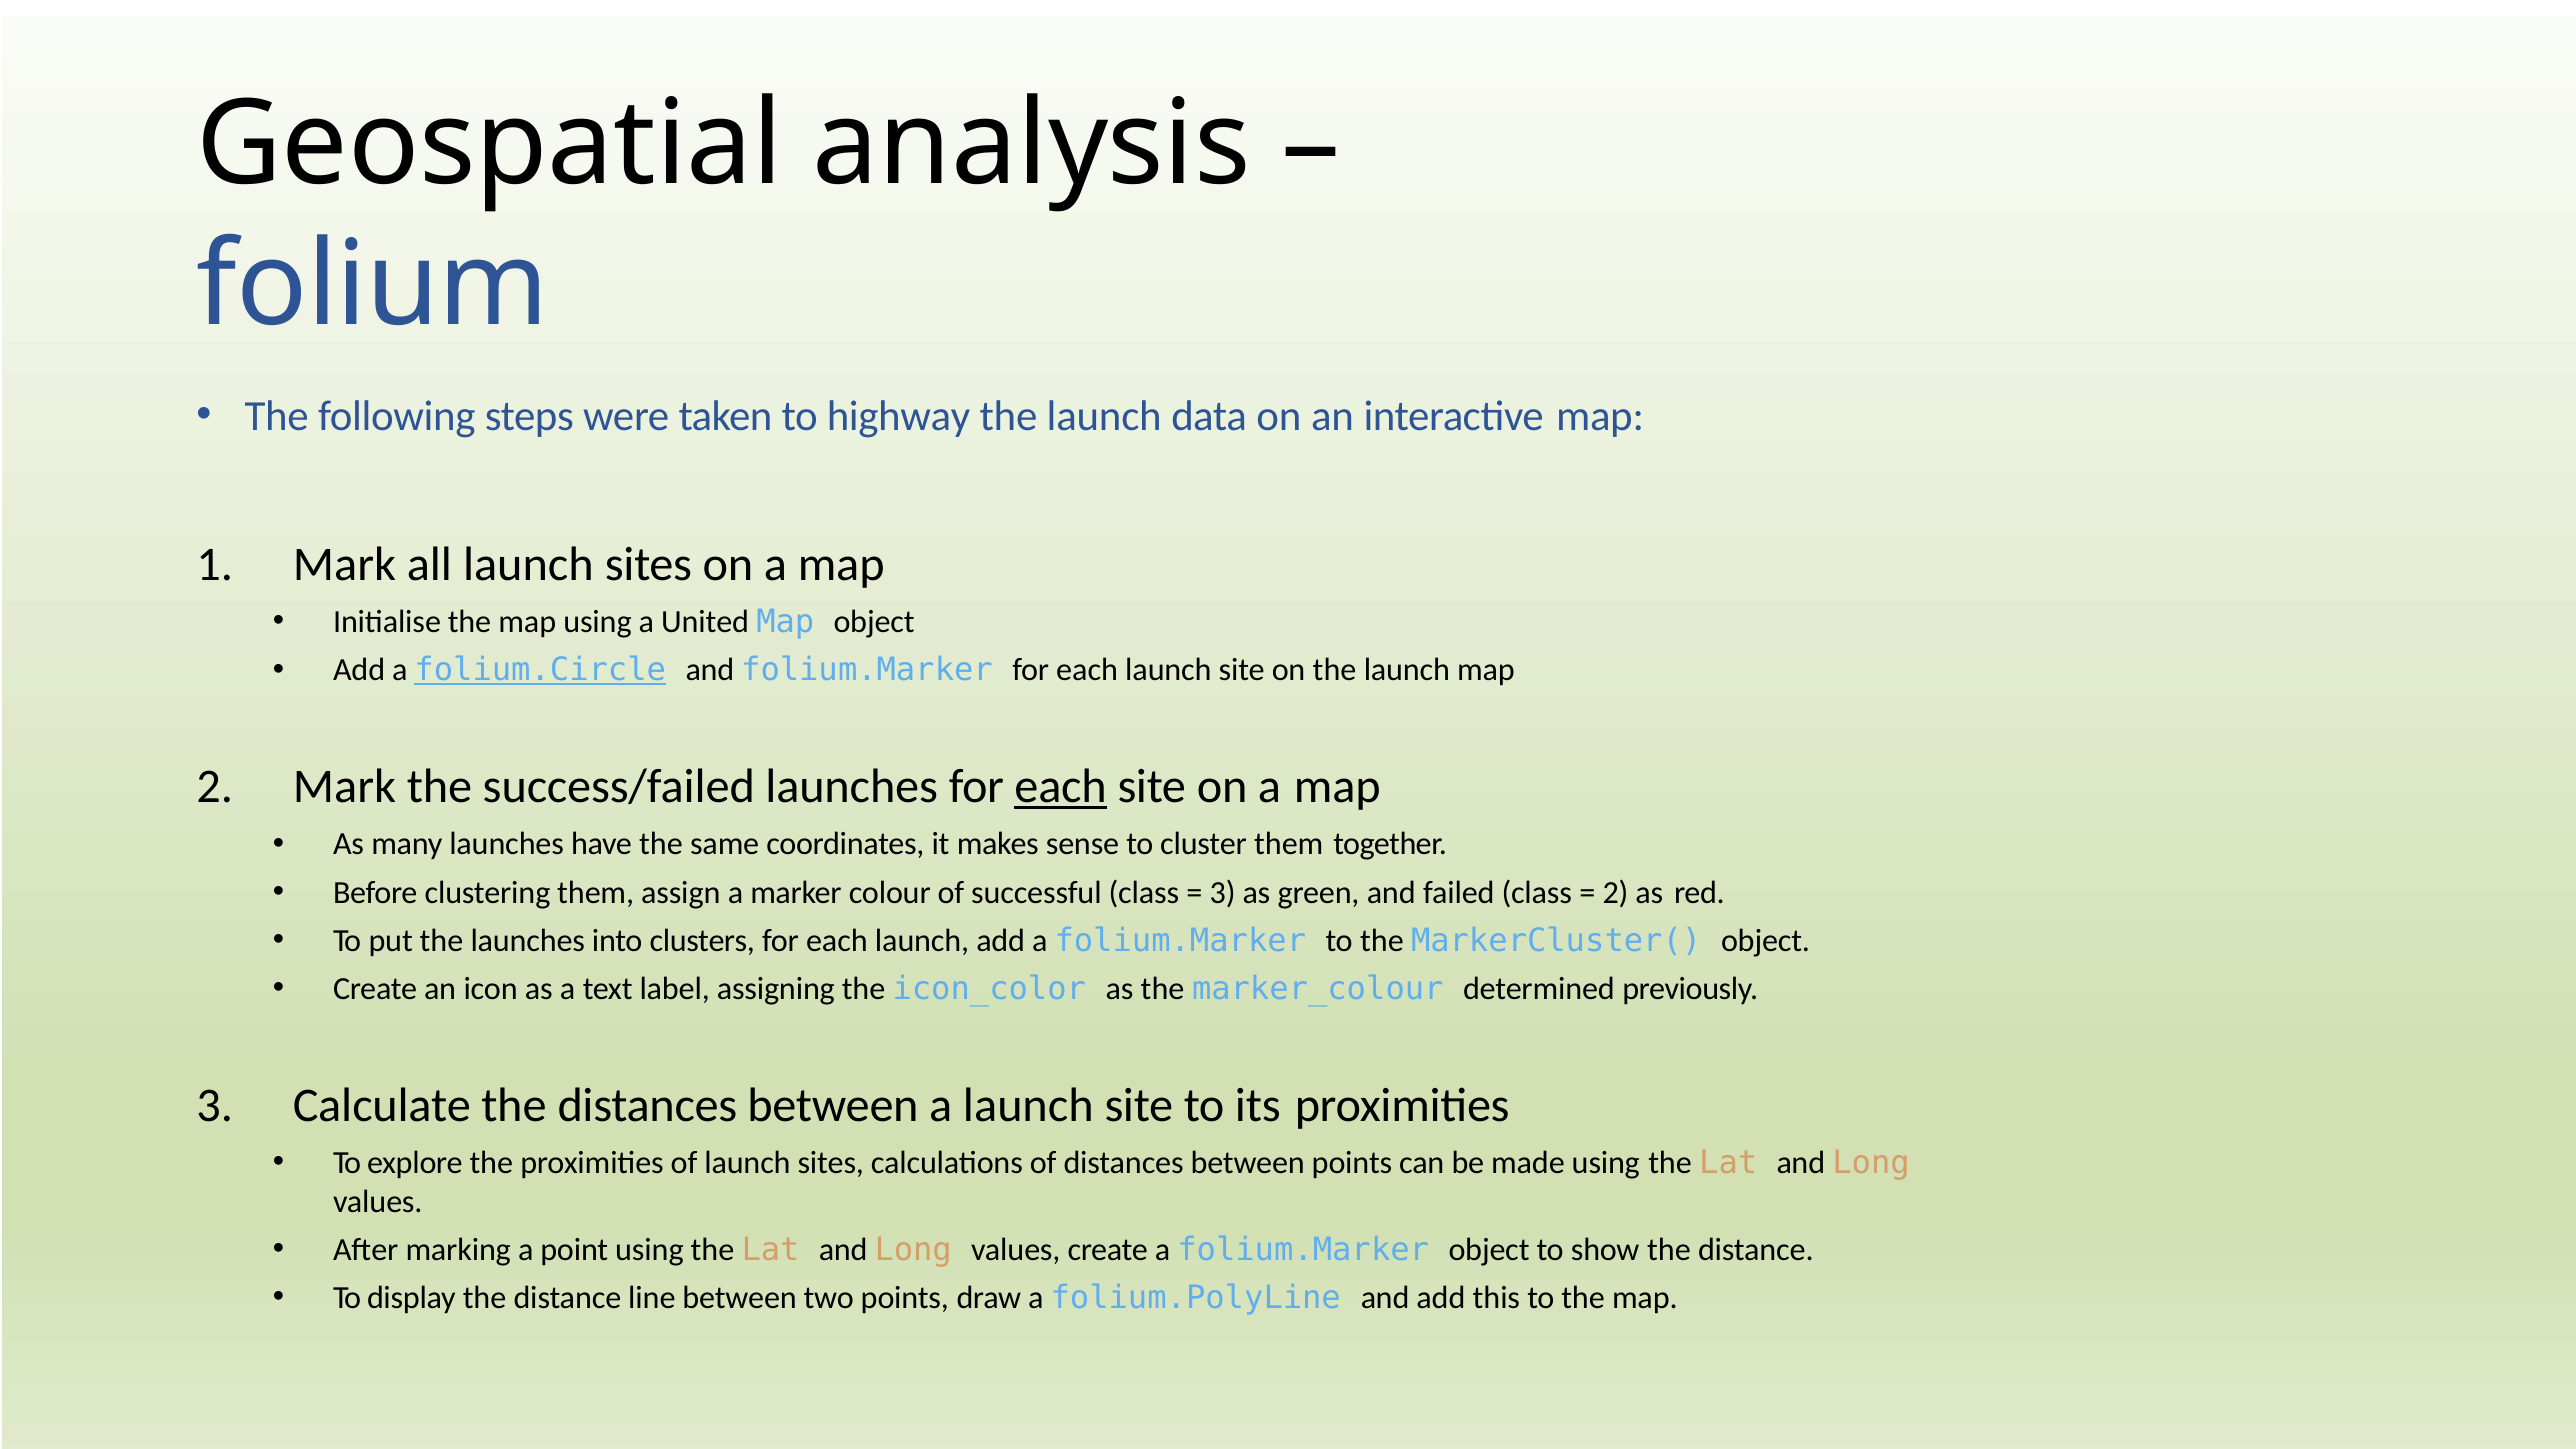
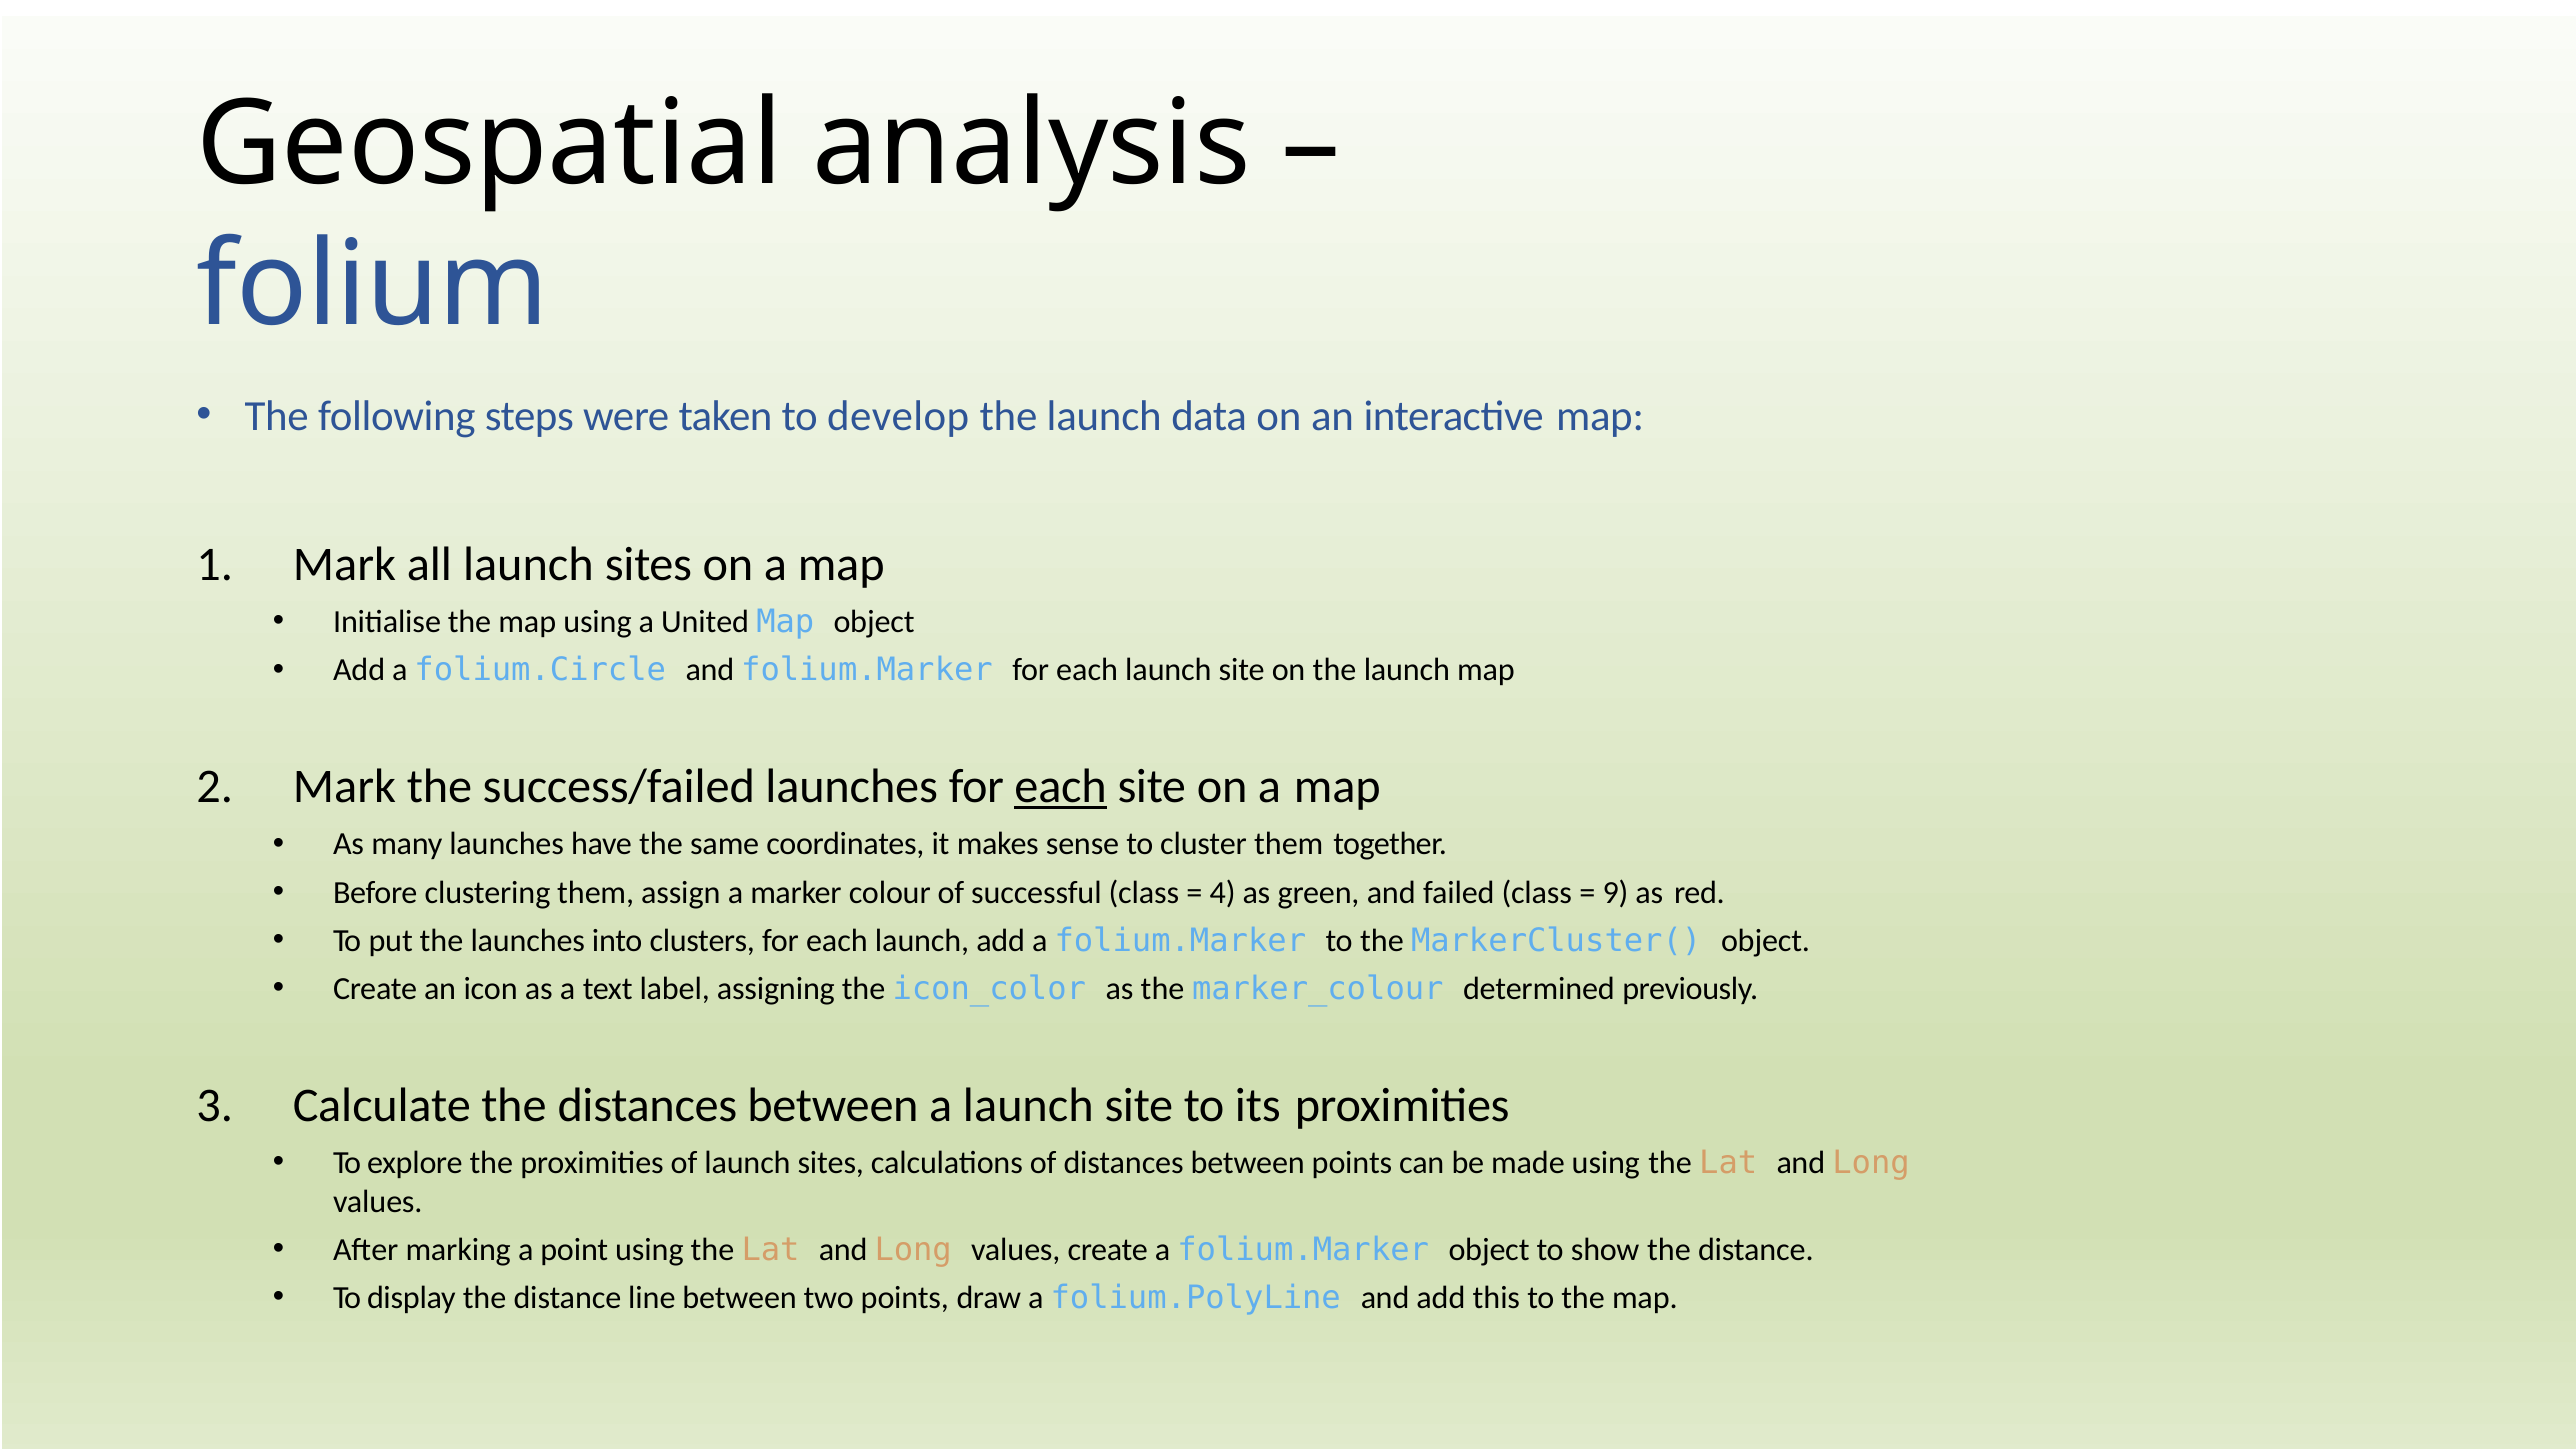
highway: highway -> develop (898, 416)
folium.Circle underline: present -> none (540, 670)
3: 3 -> 4 (1223, 892)
2: 2 -> 9 (1615, 892)
